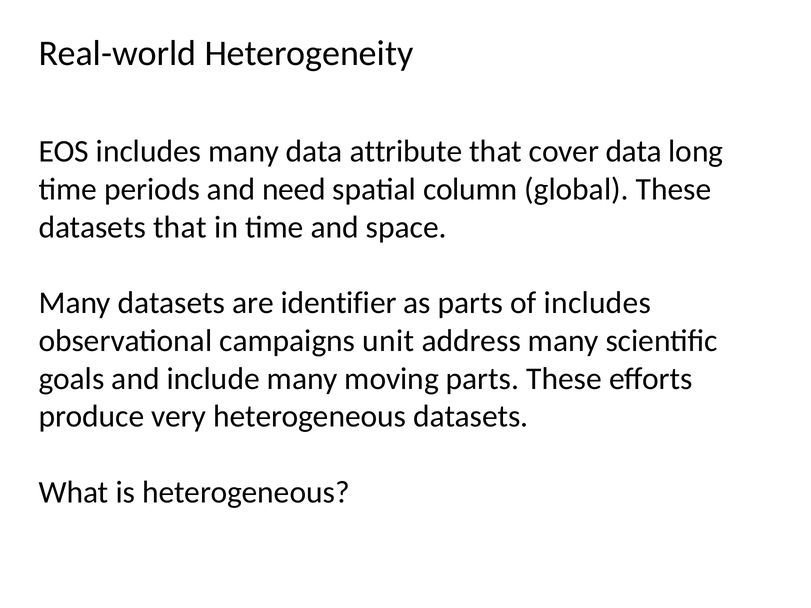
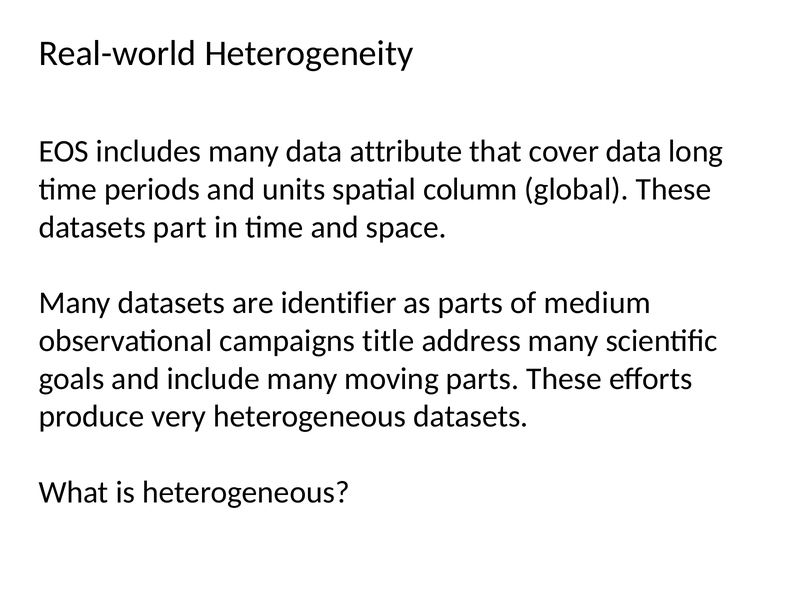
need: need -> units (294, 189)
datasets that: that -> part (180, 227)
of includes: includes -> medium (597, 303)
unit: unit -> title (388, 341)
